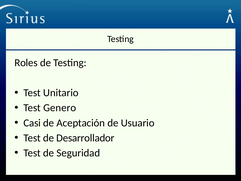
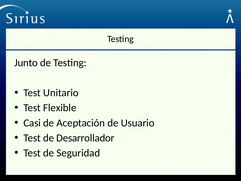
Roles: Roles -> Junto (26, 63)
Genero: Genero -> Flexible (60, 108)
